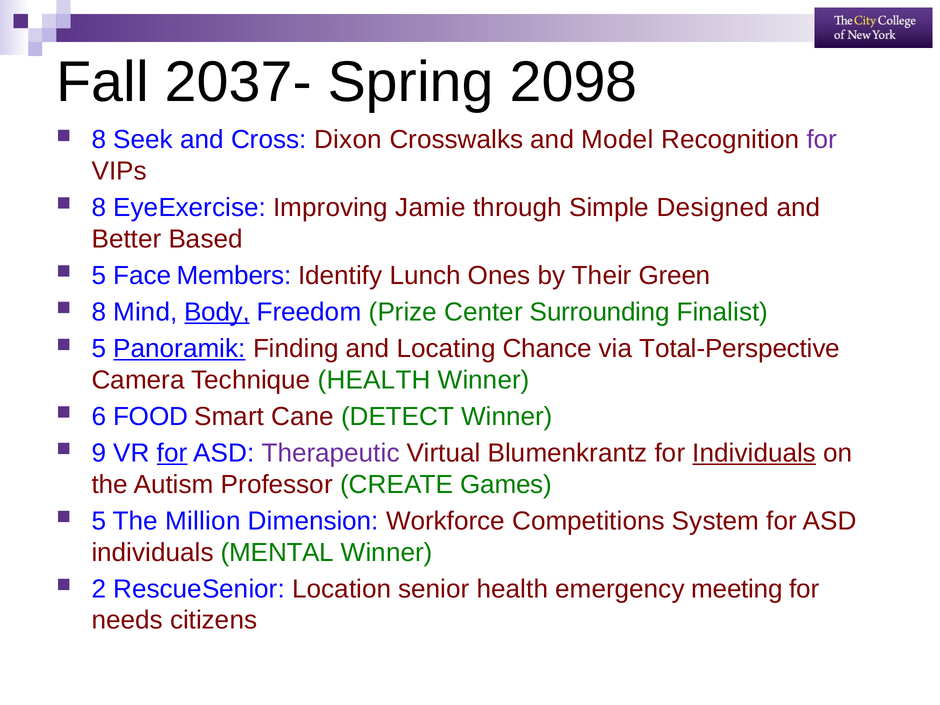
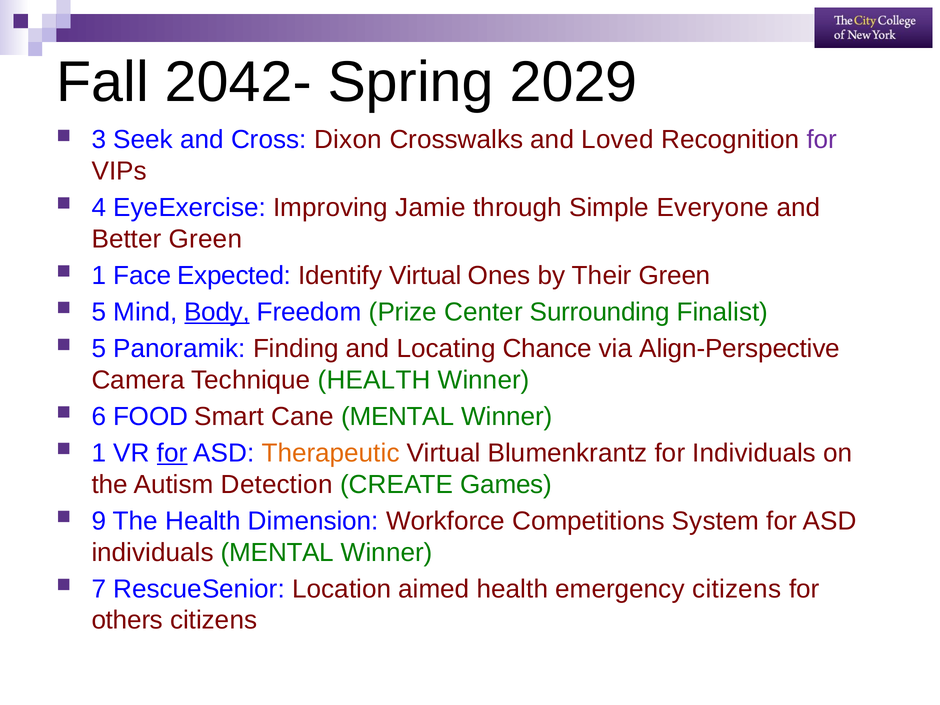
2037-: 2037- -> 2042- (238, 82)
2098: 2098 -> 2029 (573, 82)
8: 8 -> 3 (99, 140)
Model: Model -> Loved (617, 140)
8: 8 -> 4 (99, 208)
Designed: Designed -> Everyone (713, 208)
Better Based: Based -> Green (205, 239)
5: 5 -> 1 (99, 276)
Members: Members -> Expected (234, 276)
Identify Lunch: Lunch -> Virtual (425, 276)
8: 8 -> 5 (99, 312)
Panoramik underline: present -> none (179, 349)
Total-Perspective: Total-Perspective -> Align-Perspective (740, 349)
Cane DETECT: DETECT -> MENTAL (398, 417)
9: 9 -> 1 (99, 453)
Therapeutic colour: purple -> orange (331, 453)
Individuals underline: present -> none (754, 453)
Professor: Professor -> Detection (277, 484)
5: 5 -> 9 (99, 521)
The Million: Million -> Health (203, 521)
2: 2 -> 7 (99, 589)
senior: senior -> aimed (434, 589)
emergency meeting: meeting -> citizens (737, 589)
needs: needs -> others (127, 620)
